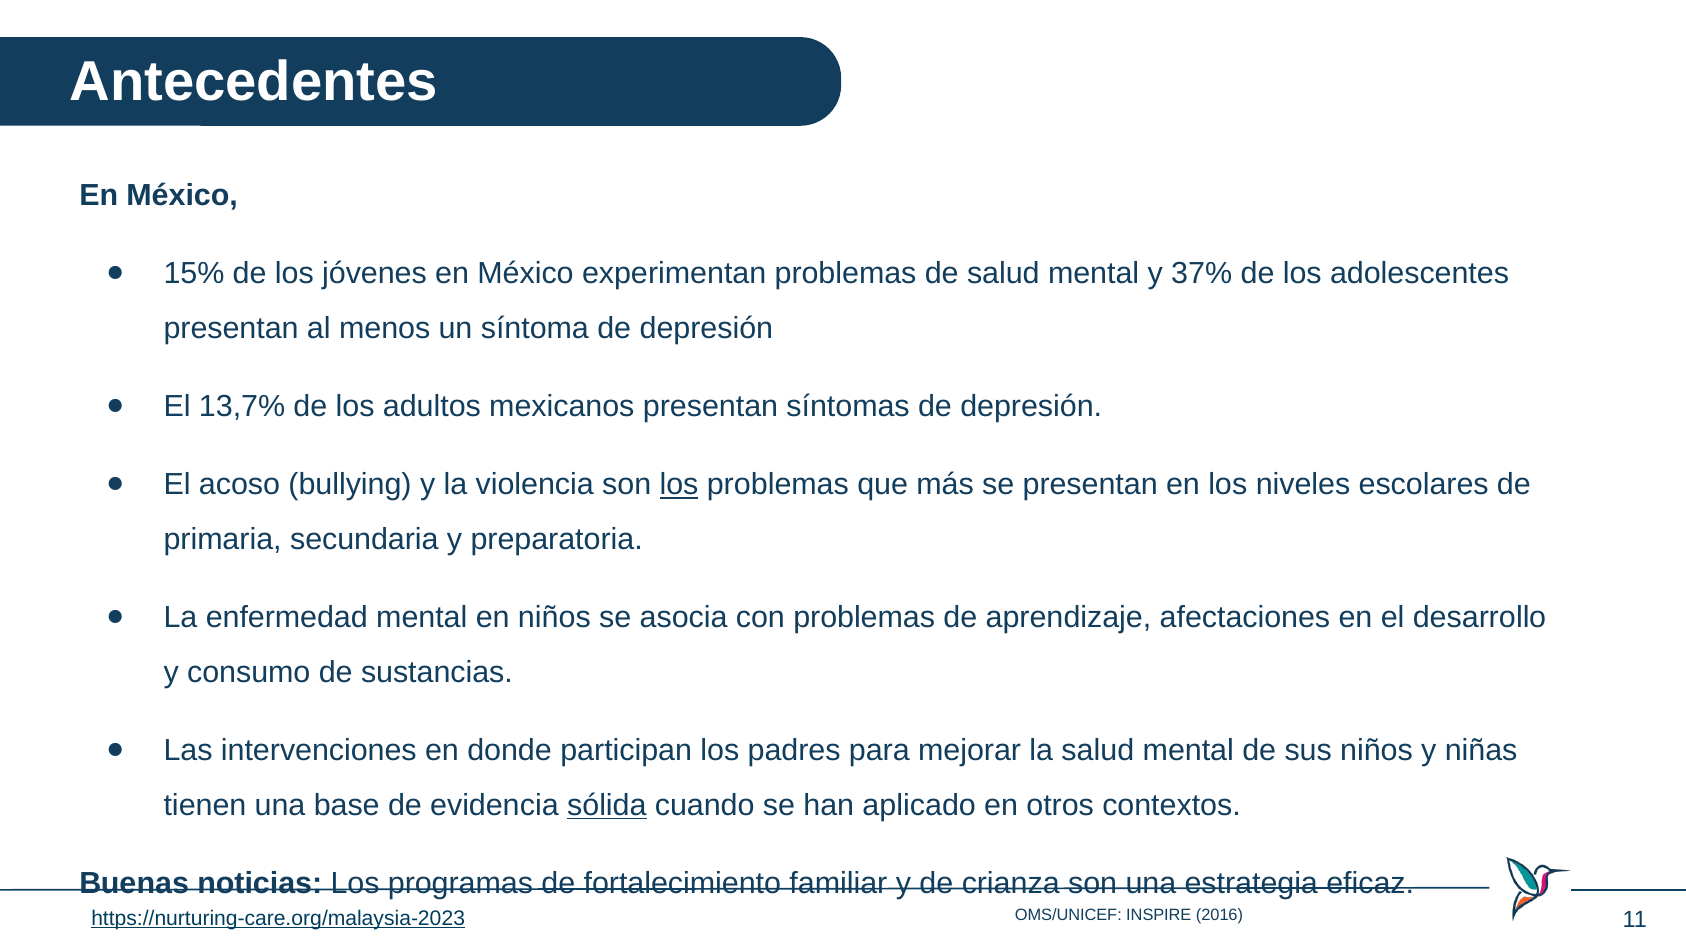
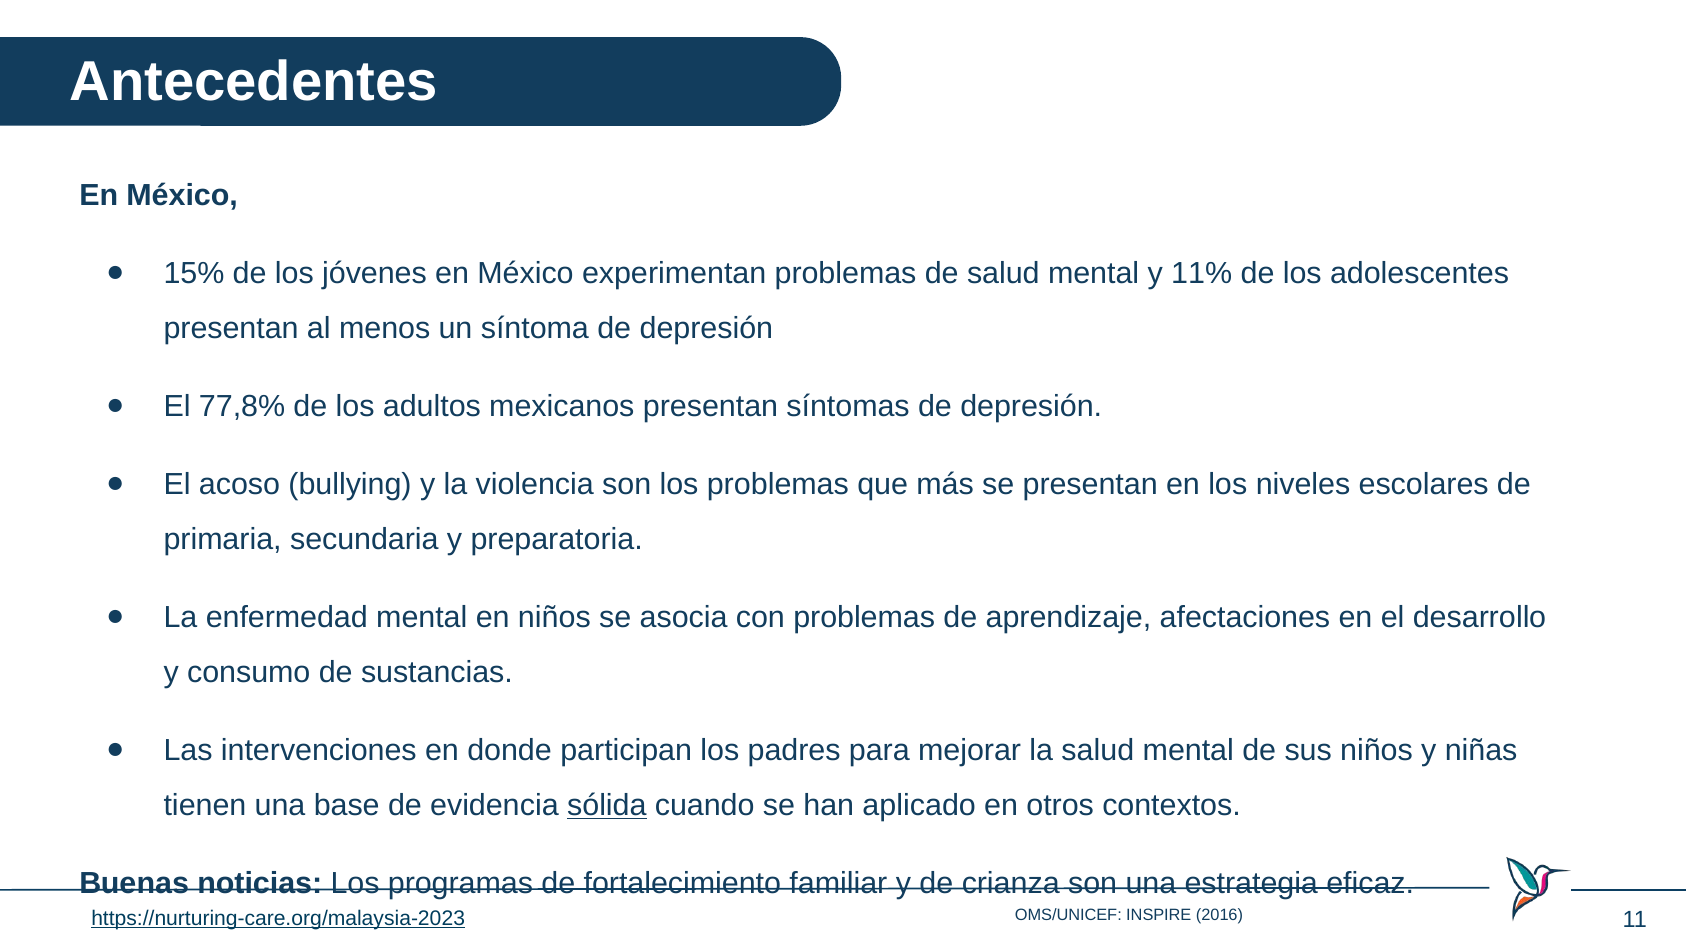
37%: 37% -> 11% (1202, 273)
13,7%: 13,7% -> 77,8% (242, 406)
los underline: present -> none (679, 485)
